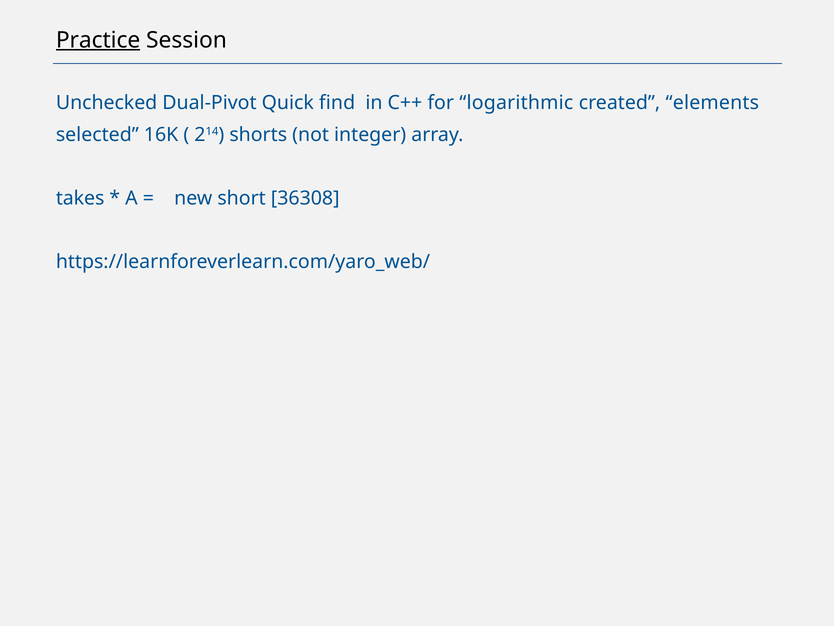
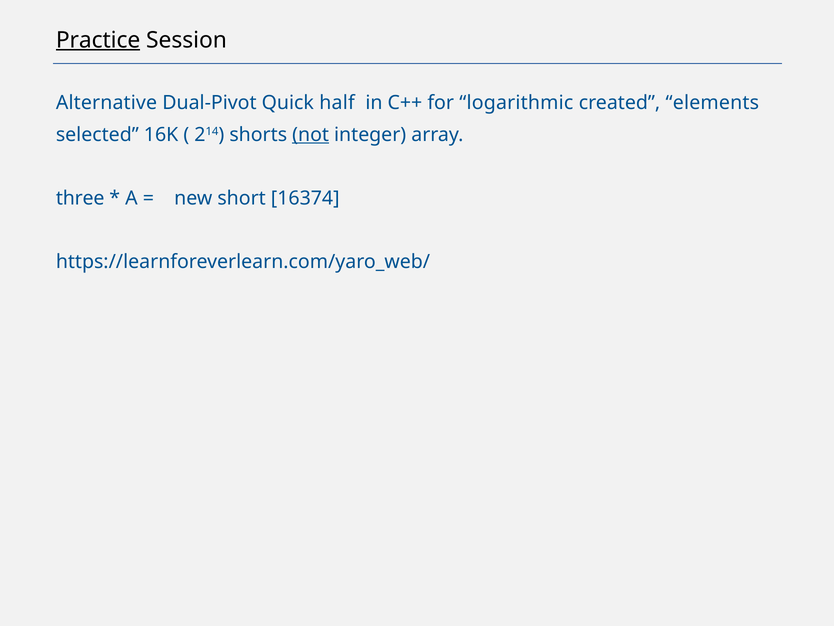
Unchecked: Unchecked -> Alternative (106, 103)
find: find -> half (337, 103)
not underline: none -> present (311, 135)
takes: takes -> three (80, 198)
36308: 36308 -> 16374 (305, 198)
